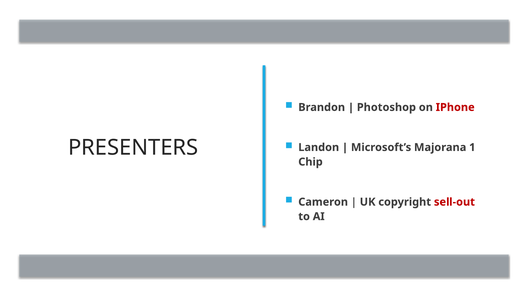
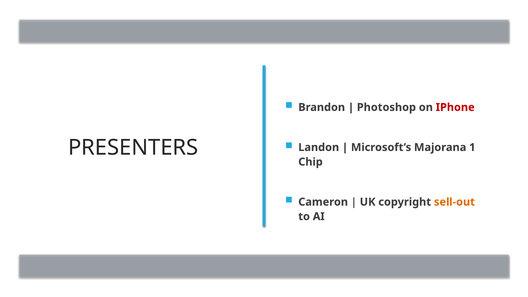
sell-out colour: red -> orange (454, 202)
